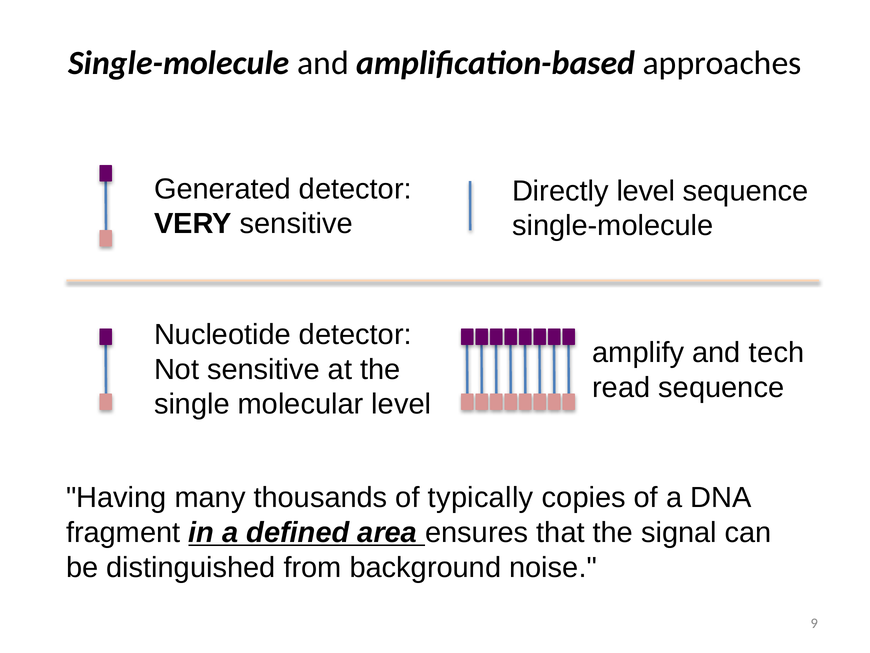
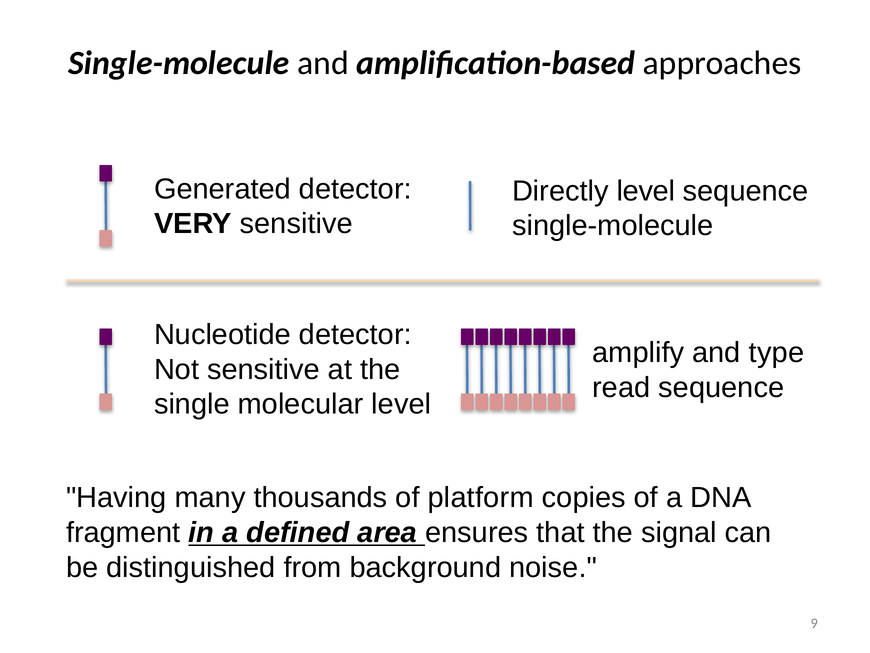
tech: tech -> type (777, 352)
typically: typically -> platform (481, 497)
